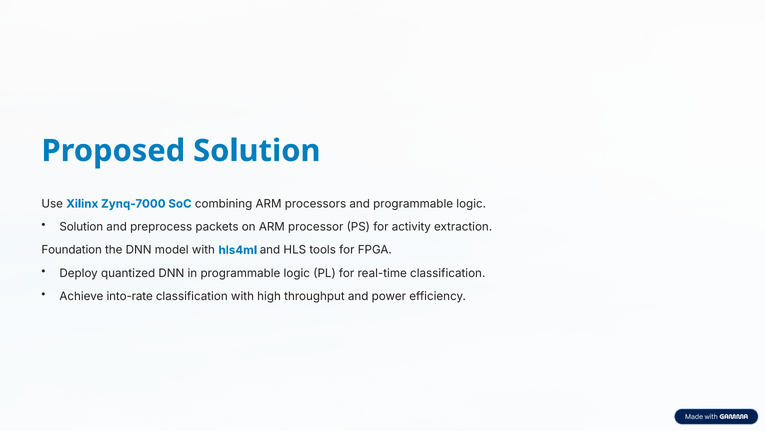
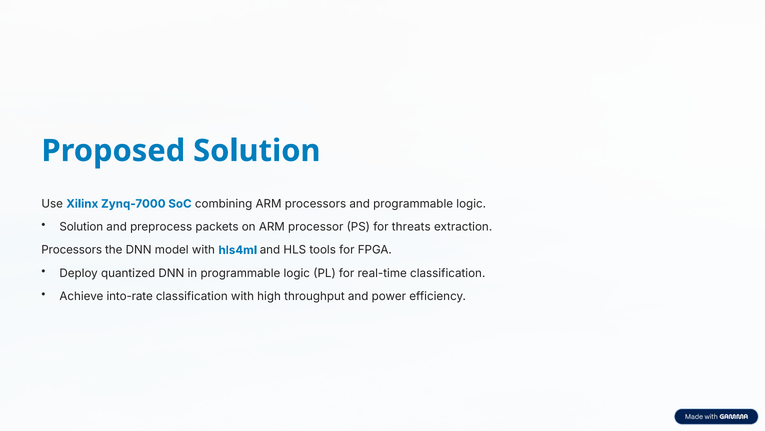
activity: activity -> threats (411, 227)
Foundation: Foundation -> Processors (72, 250)
